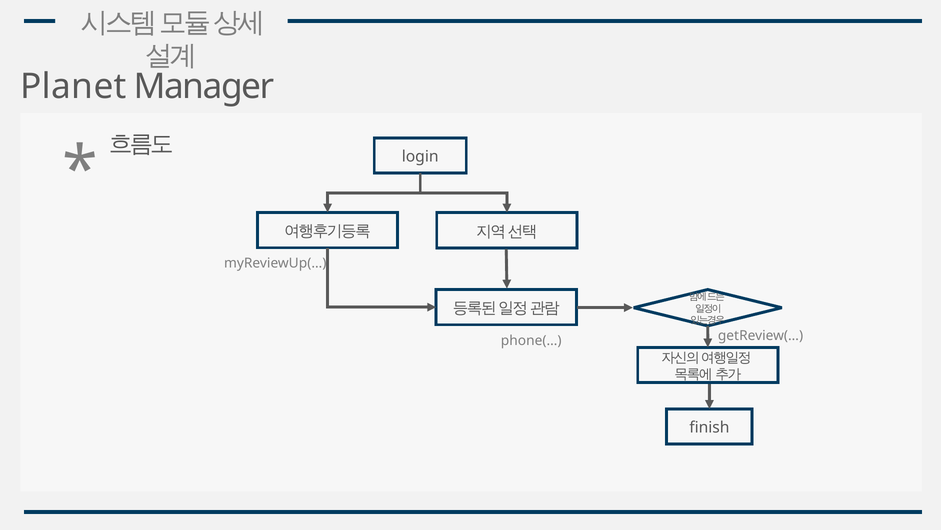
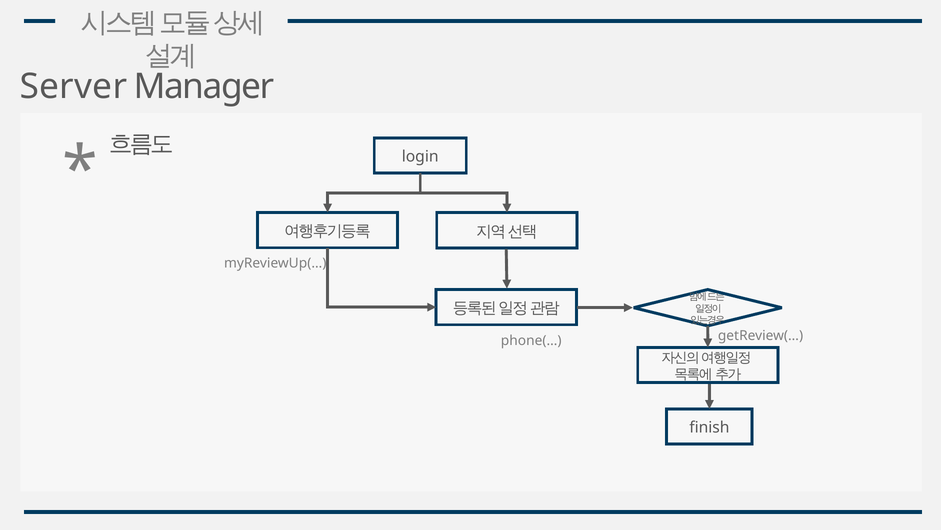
Planet: Planet -> Server (73, 86)
